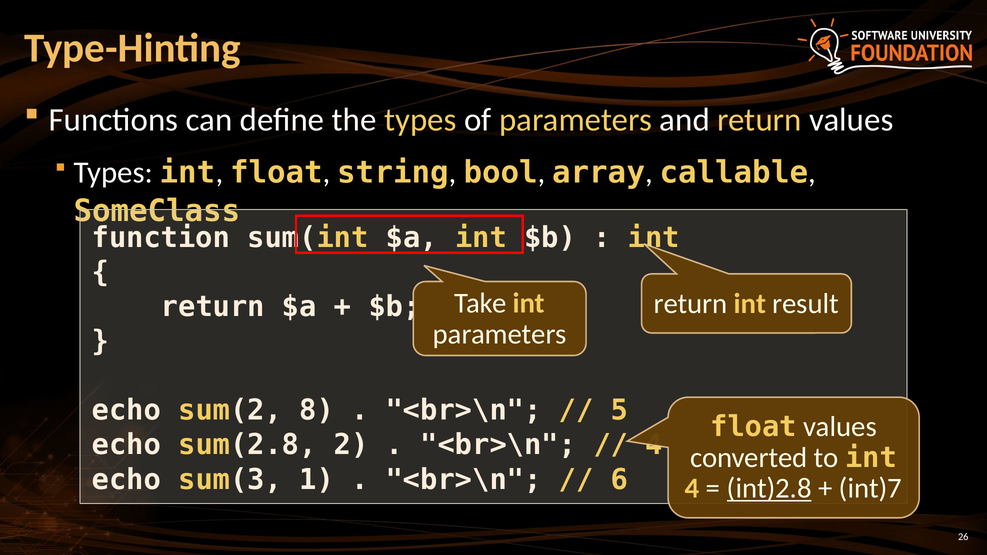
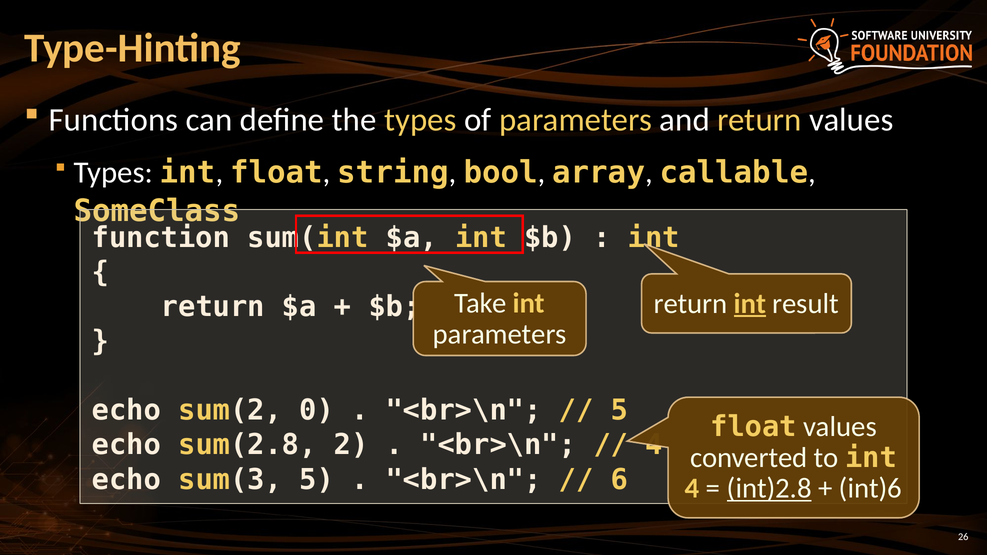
int underline: none -> present (750, 304)
8: 8 -> 0 (317, 411)
sum(3 1: 1 -> 5 (317, 480)
int)7: int)7 -> int)6 (870, 489)
